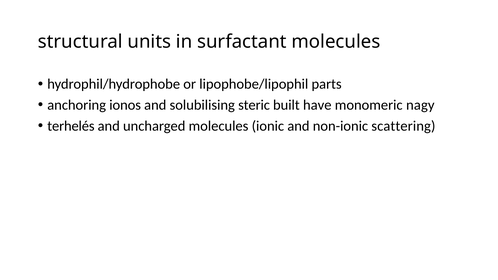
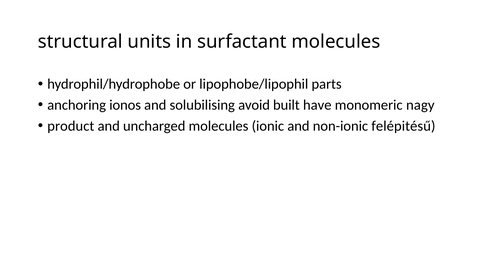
steric: steric -> avoid (254, 105)
terhelés: terhelés -> product (71, 126)
scattering: scattering -> felépitésű (403, 126)
